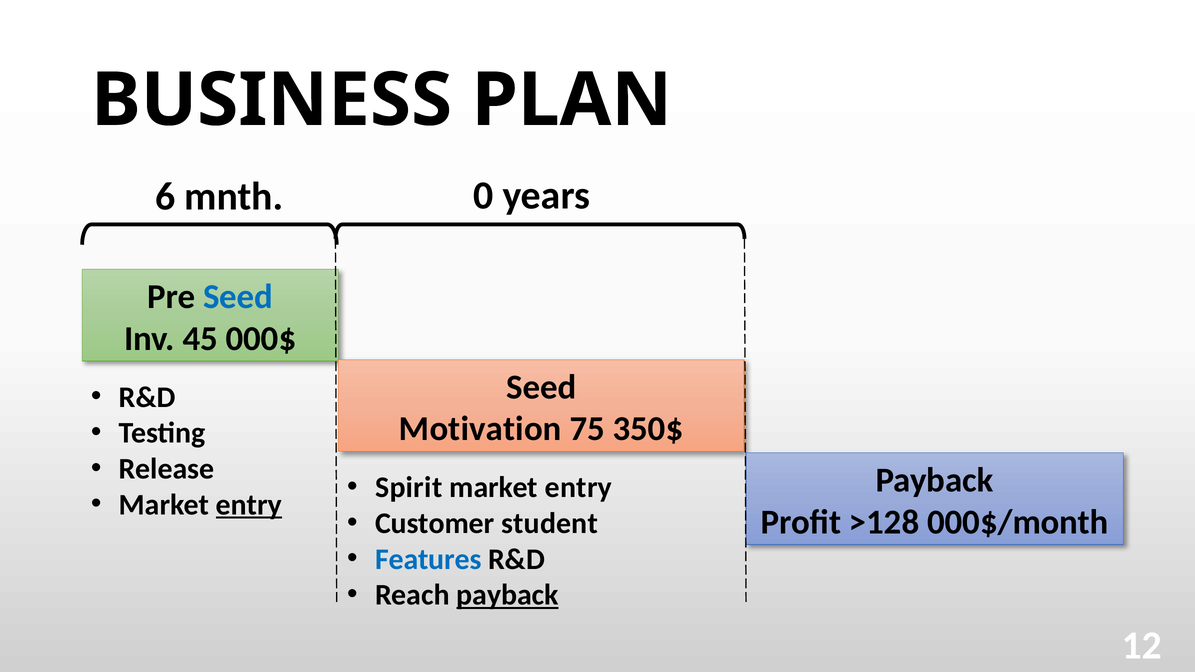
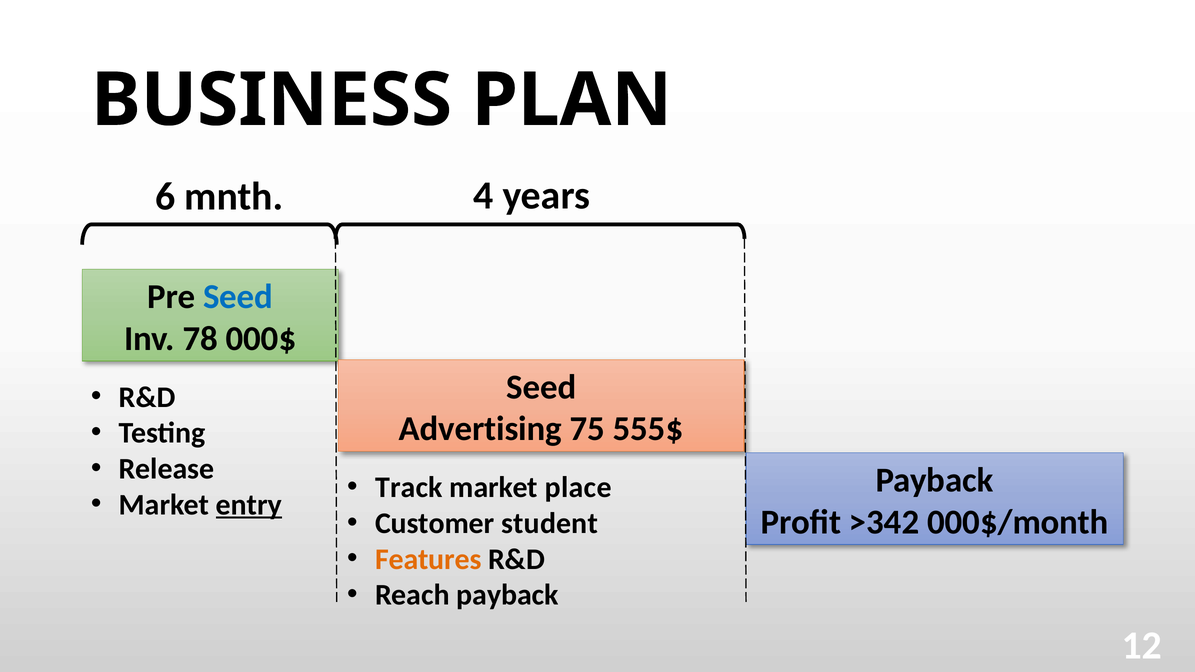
0: 0 -> 4 (483, 196)
45: 45 -> 78 (200, 339)
Motivation: Motivation -> Advertising (480, 429)
350$: 350$ -> 555$ (648, 429)
Spirit: Spirit -> Track (409, 488)
entry: entry -> place (578, 488)
>128: >128 -> >342 (884, 522)
Features colour: blue -> orange (428, 559)
payback underline: present -> none (507, 595)
